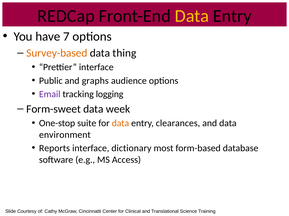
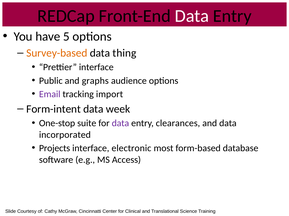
Data colour: yellow -> white (192, 16)
7: 7 -> 5 (66, 37)
logging: logging -> import (110, 94)
Form-sweet: Form-sweet -> Form-intent (54, 109)
data colour: orange -> purple (120, 124)
environment: environment -> incorporated (65, 135)
Reports: Reports -> Projects (55, 149)
dictionary: dictionary -> electronic (131, 149)
